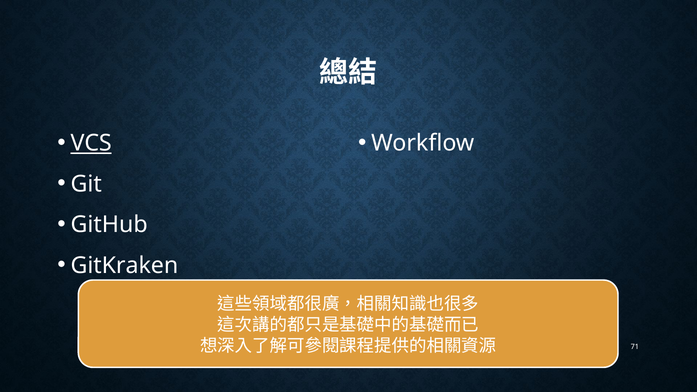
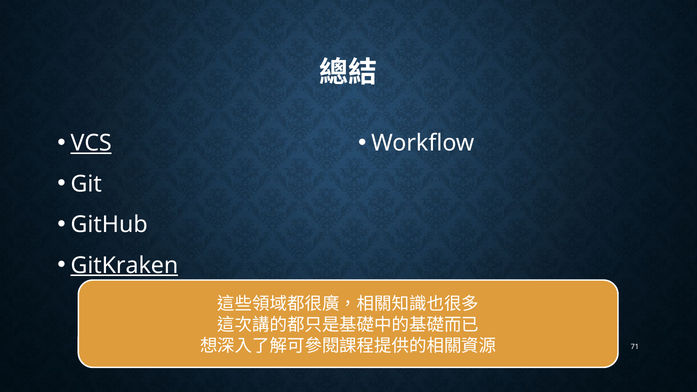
GitKraken underline: none -> present (124, 265)
